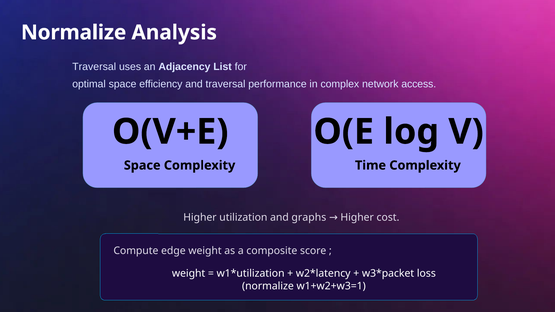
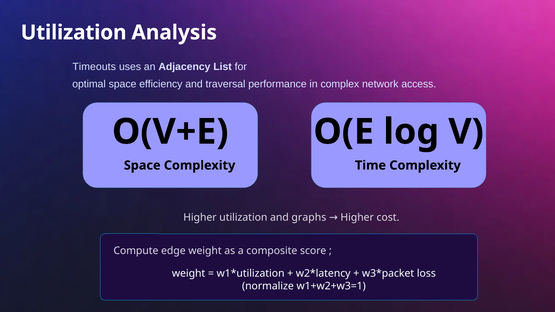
Normalize: Normalize -> Utilization (74, 33)
Traversal: Traversal -> Timeouts (94, 67)
